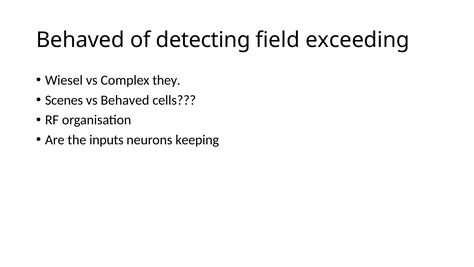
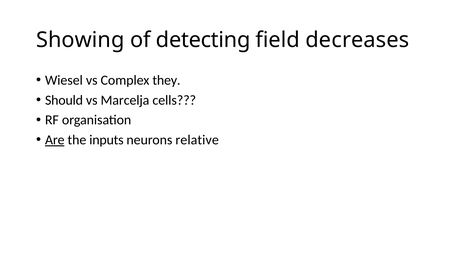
Behaved: Behaved -> Showing (80, 40)
exceeding: exceeding -> decreases (357, 40)
Scenes: Scenes -> Should (64, 100)
vs Behaved: Behaved -> Marcelja (125, 100)
Are underline: none -> present (55, 140)
keeping: keeping -> relative (197, 140)
